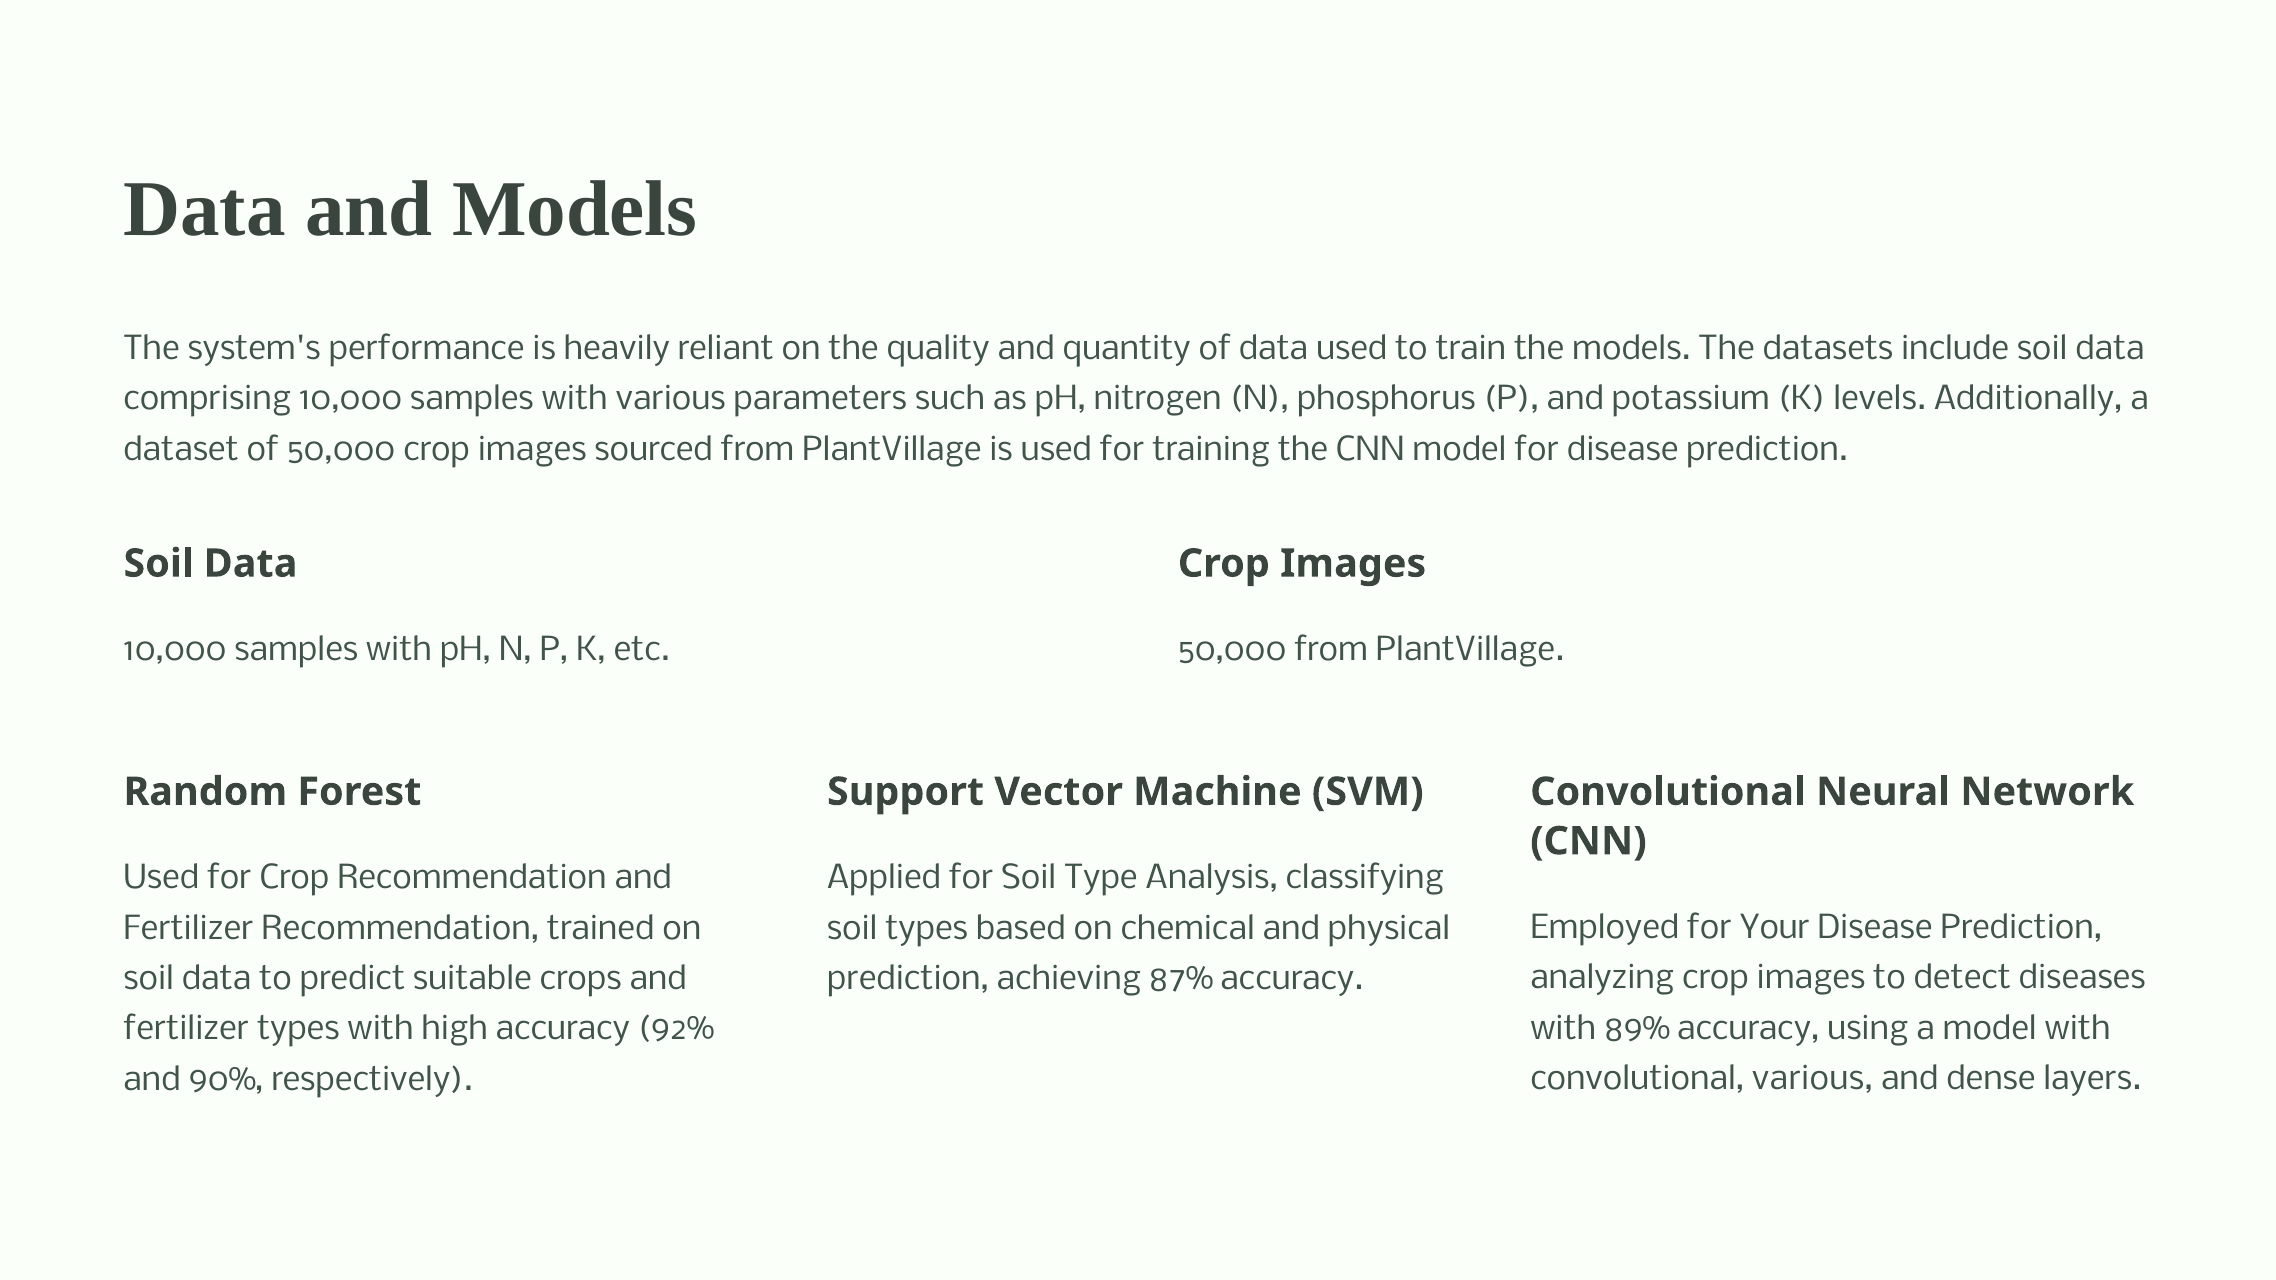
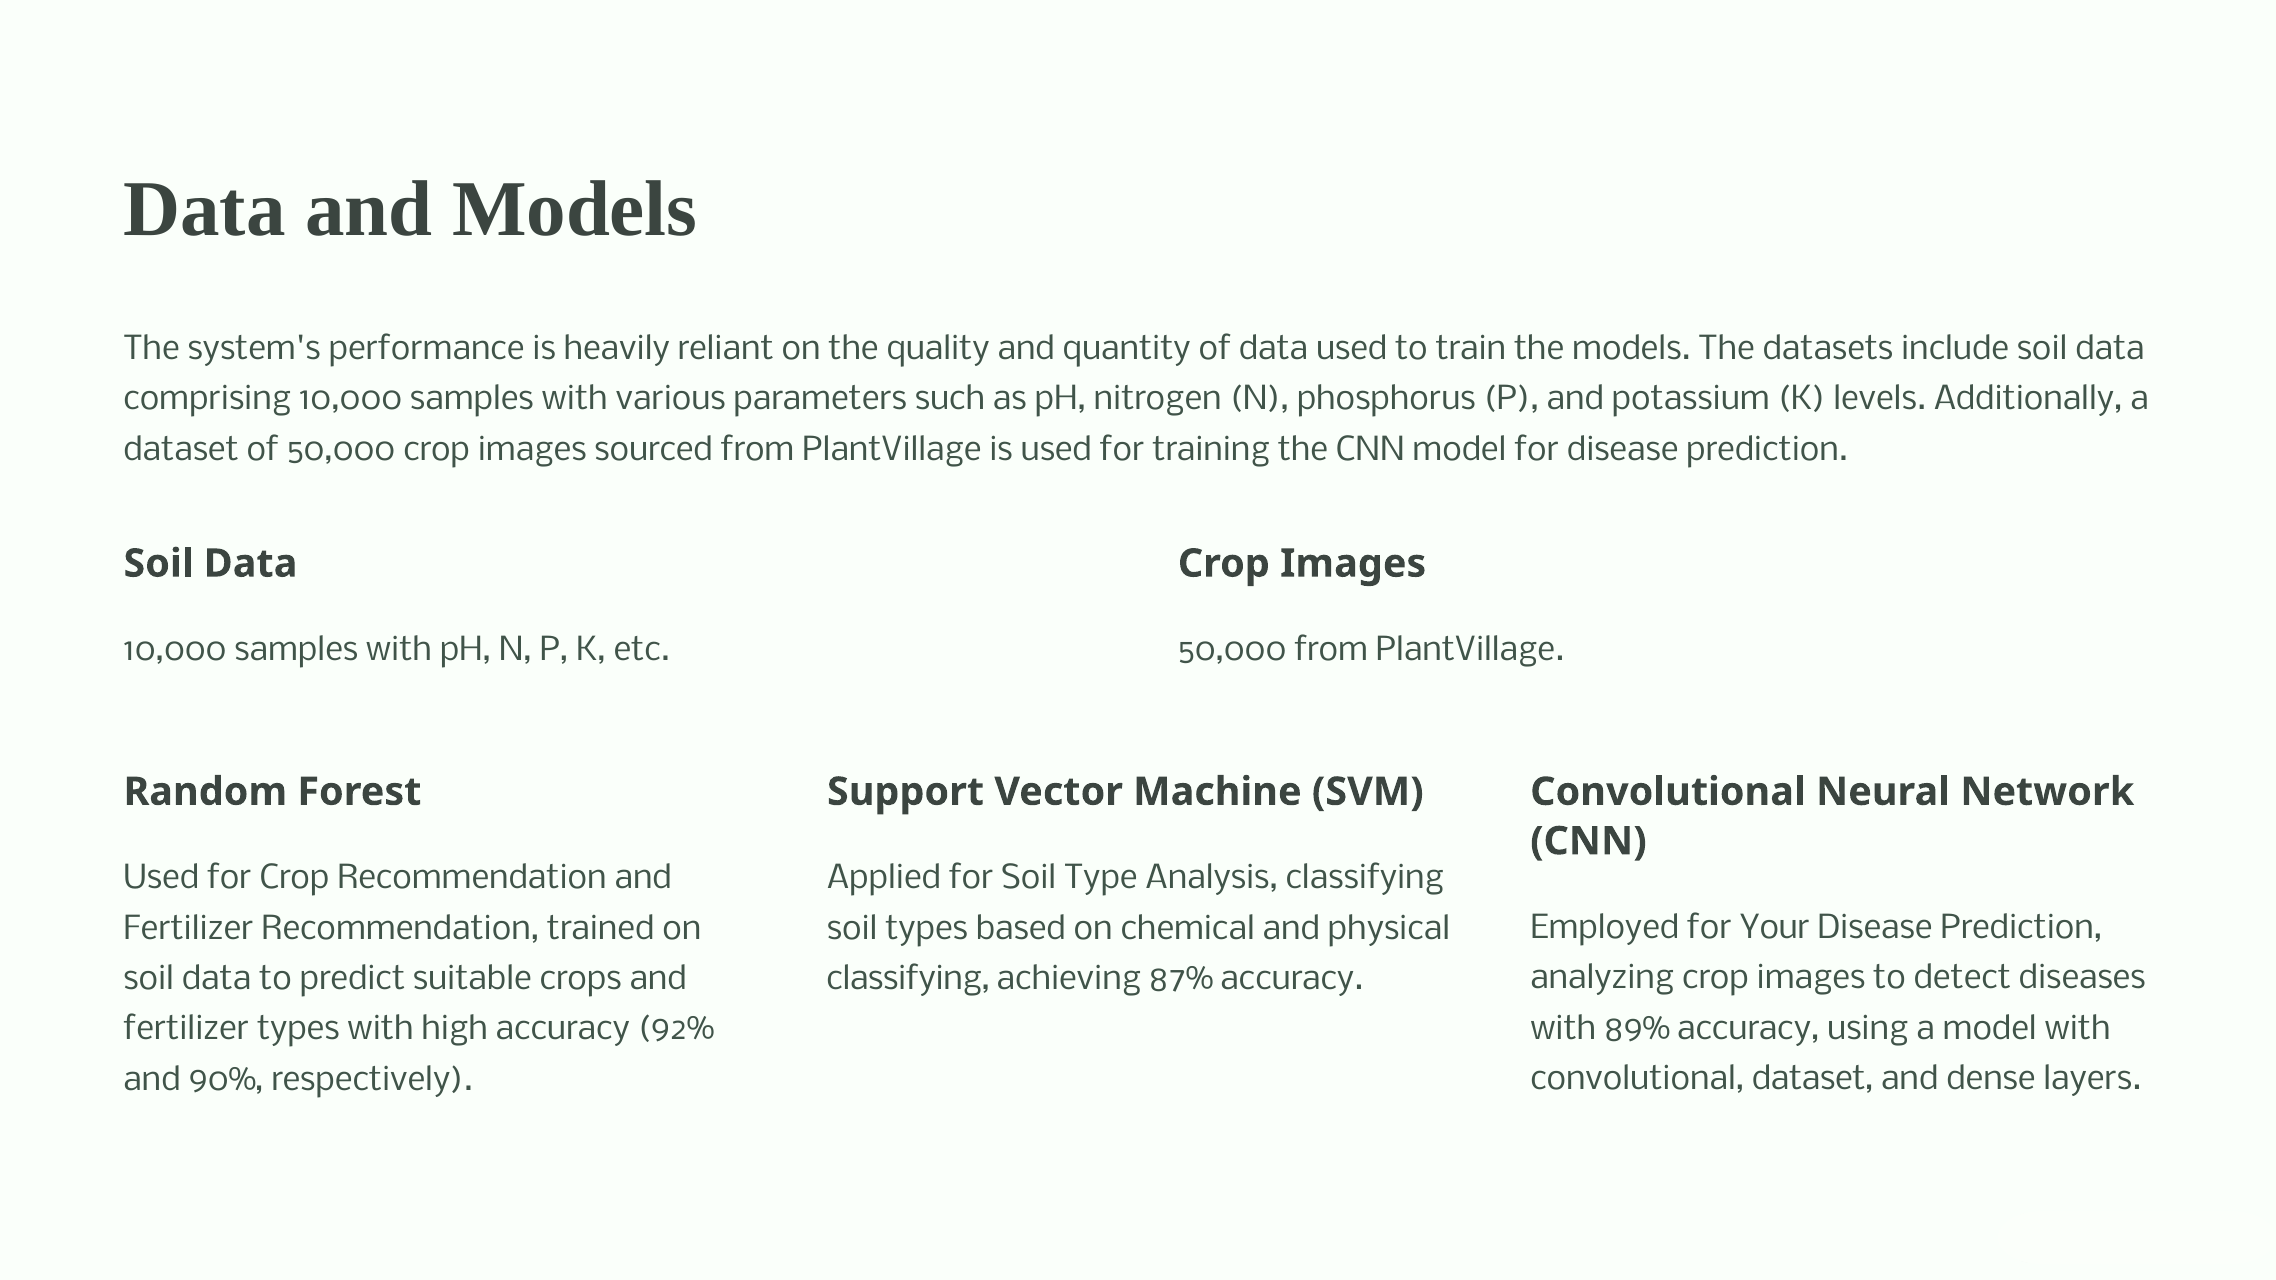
prediction: prediction -> classifying (908, 979)
convolutional various: various -> dataset (1813, 1079)
